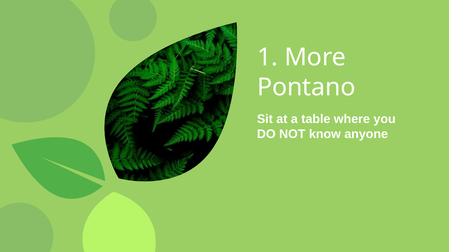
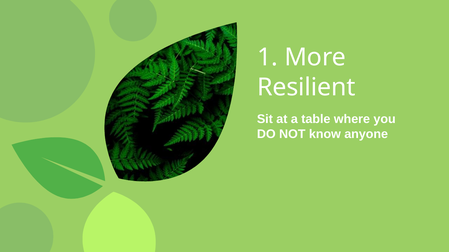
Pontano: Pontano -> Resilient (306, 87)
